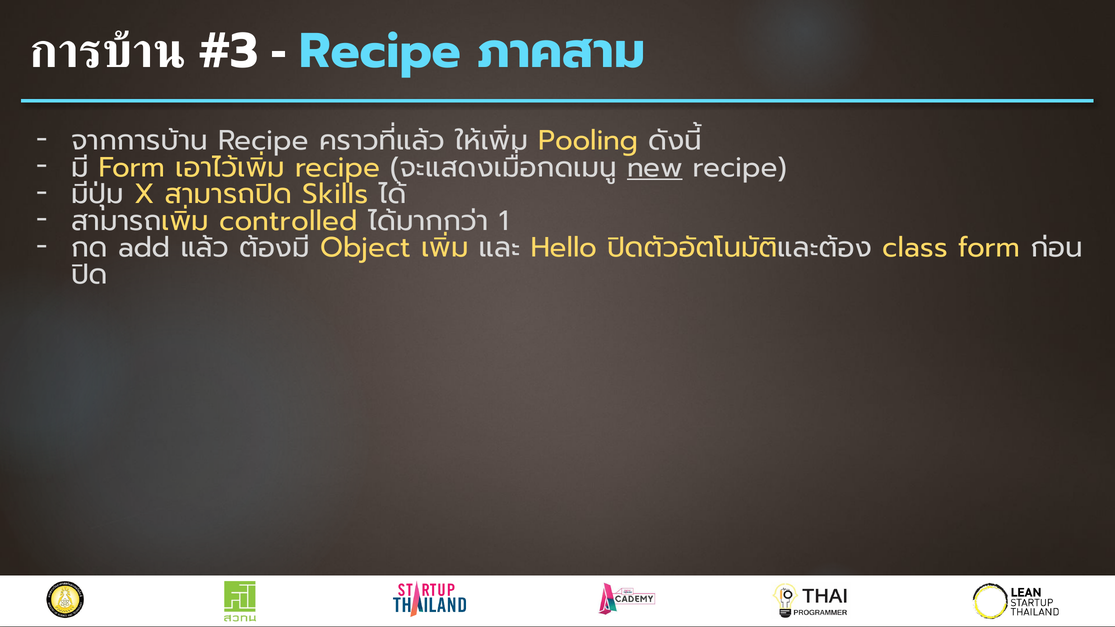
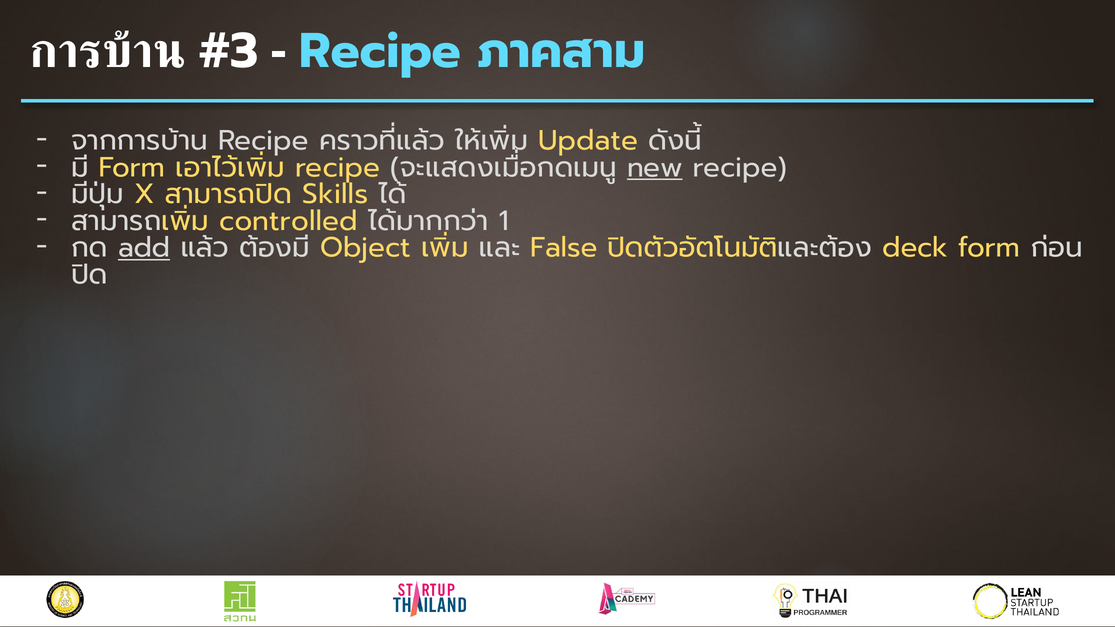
Pooling: Pooling -> Update (588, 141)
add underline: none -> present (144, 248)
Hello: Hello -> False (564, 248)
class: class -> deck (915, 248)
